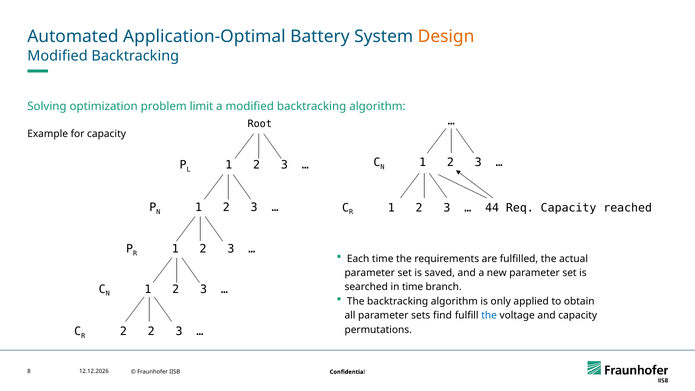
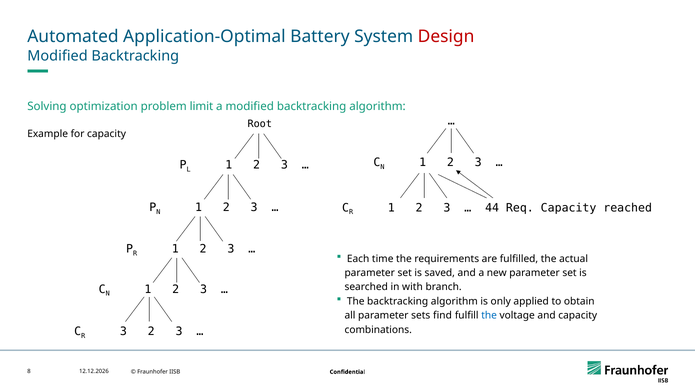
Design colour: orange -> red (446, 36)
in time: time -> with (412, 287)
2: 2 -> 3 (123, 331)
permutations: permutations -> combinations (378, 330)
